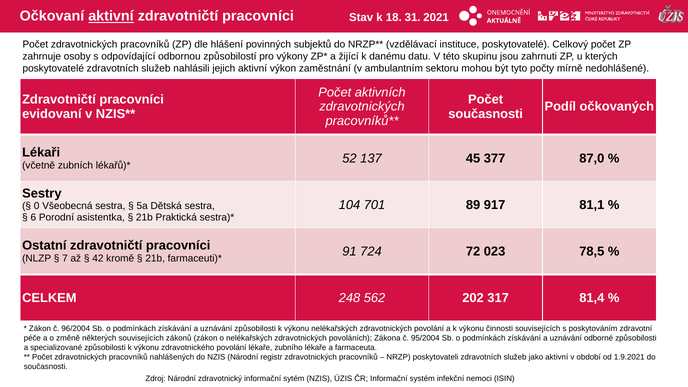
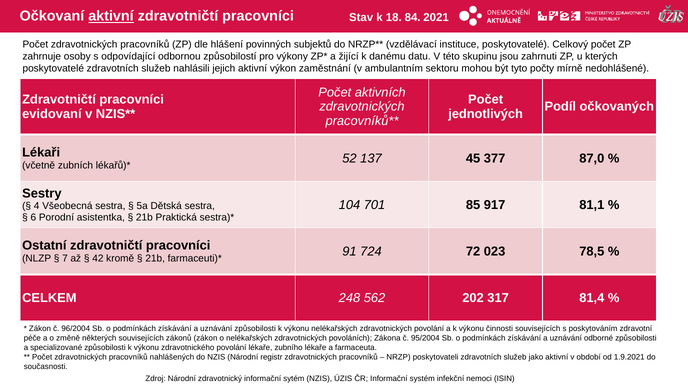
31: 31 -> 84 (413, 17)
současnosti: současnosti -> jednotlivých (486, 114)
89: 89 -> 85 (473, 205)
0: 0 -> 4 (37, 206)
